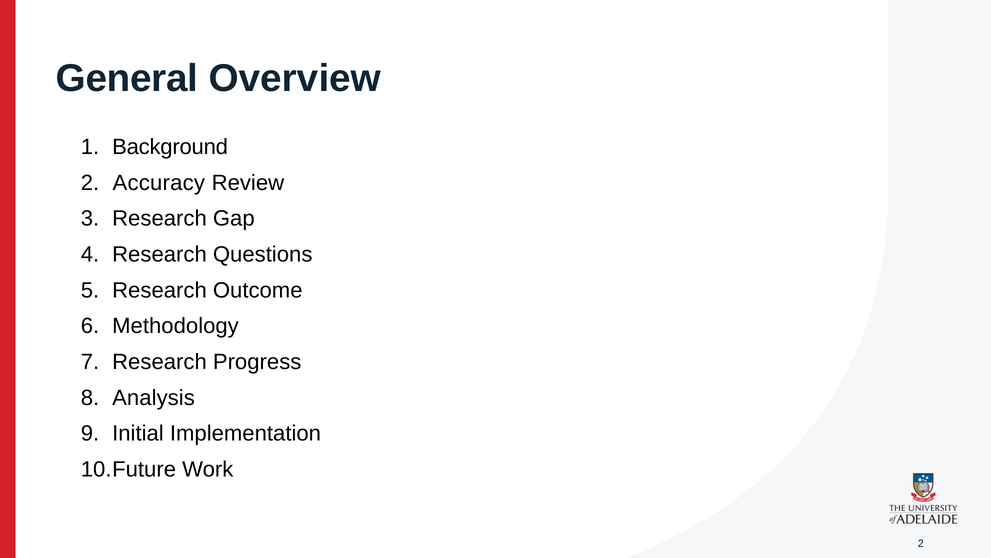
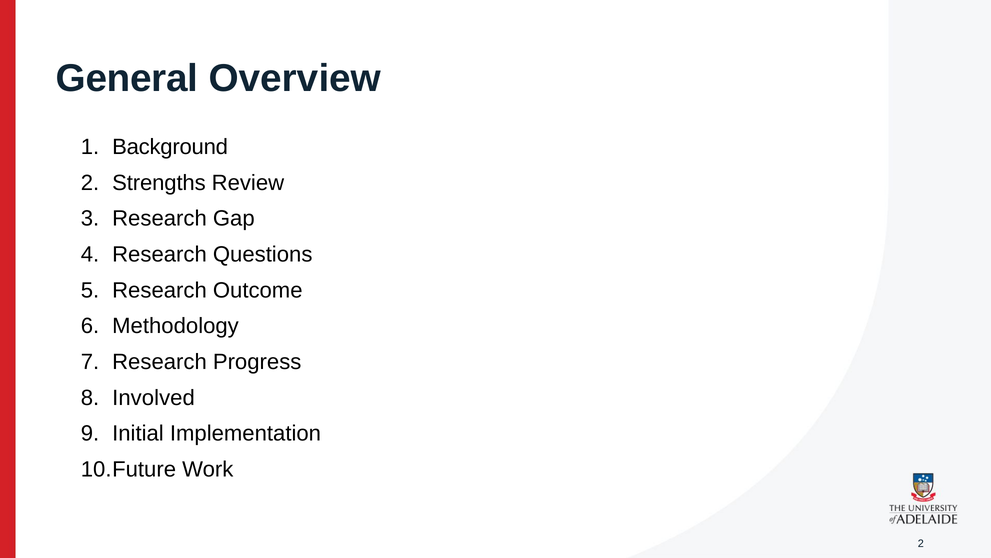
Accuracy: Accuracy -> Strengths (159, 183)
Analysis: Analysis -> Involved (154, 398)
